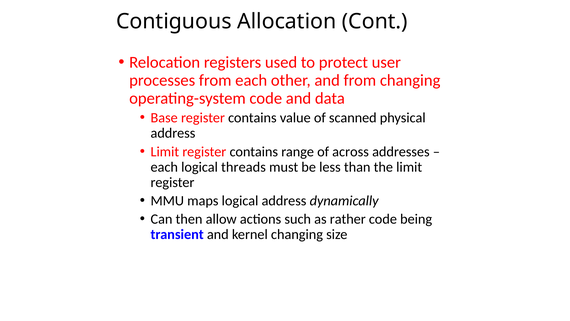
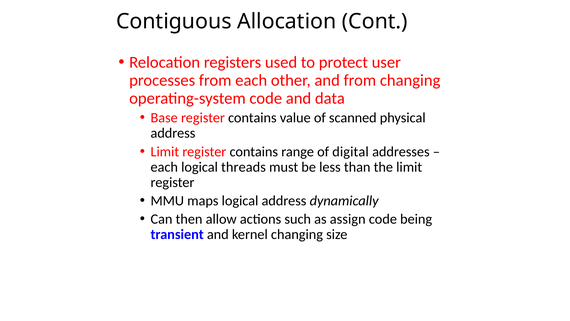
across: across -> digital (351, 151)
rather: rather -> assign (348, 219)
